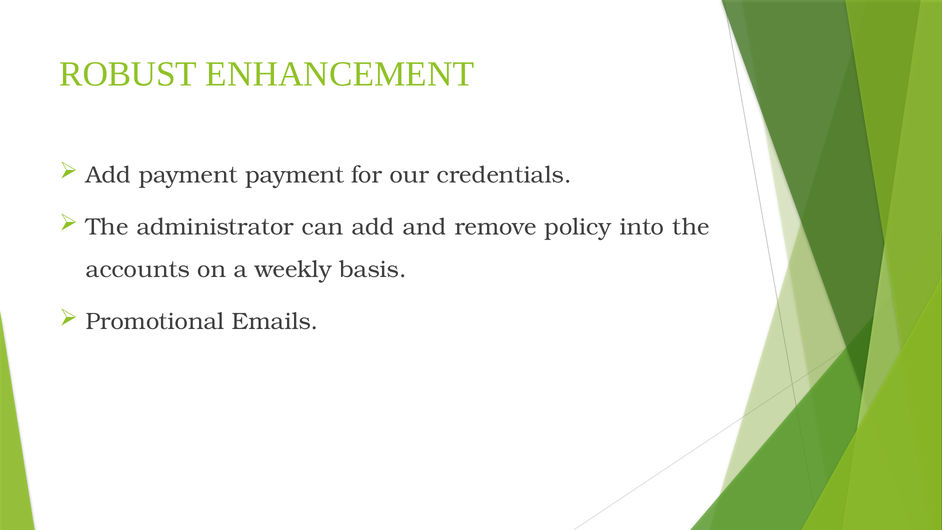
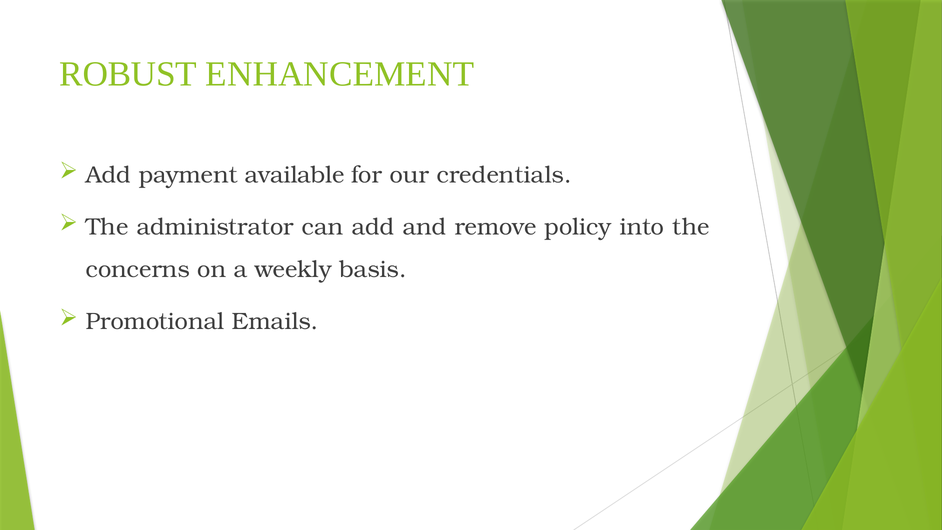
payment payment: payment -> available (295, 175)
accounts: accounts -> concerns (138, 269)
